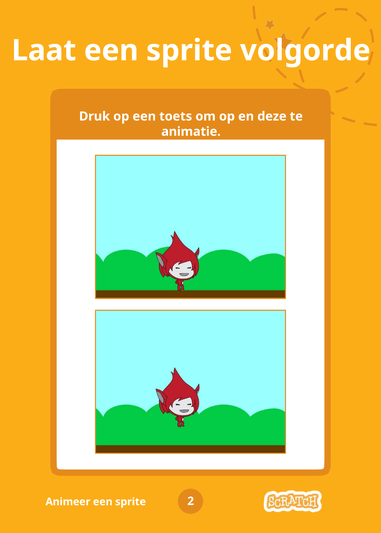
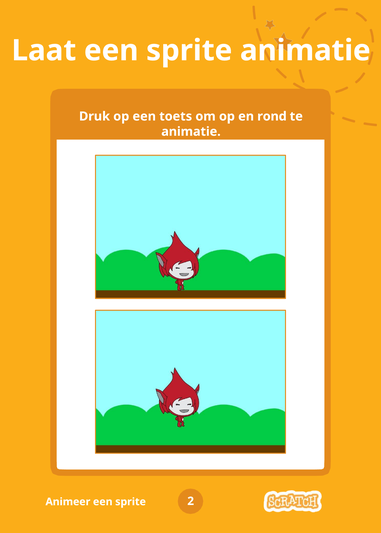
sprite volgorde: volgorde -> animatie (305, 51)
deze: deze -> rond (272, 116)
